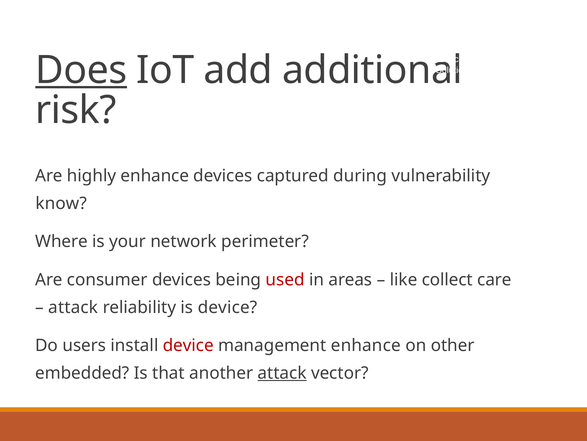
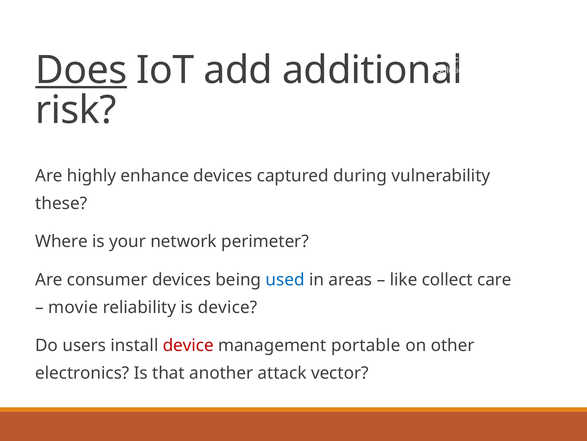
know: know -> these (61, 203)
used colour: red -> blue (285, 279)
attack: attack -> movie (73, 307)
management enhance: enhance -> portable (366, 345)
embedded: embedded -> electronics (82, 373)
attack underline: present -> none (282, 373)
